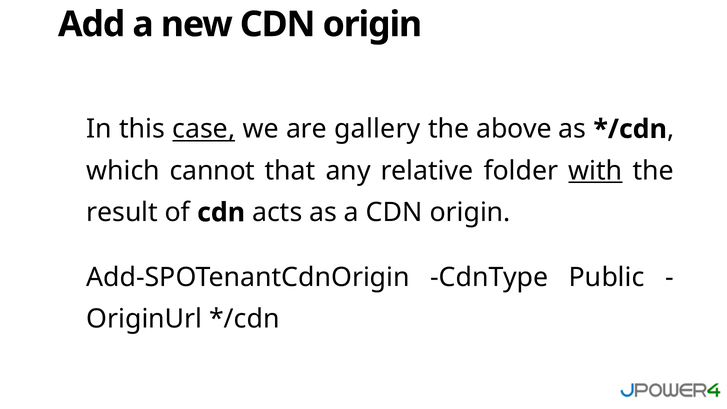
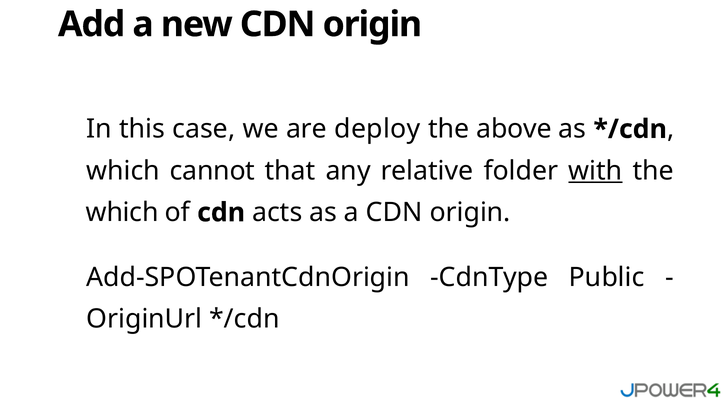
case underline: present -> none (204, 129)
gallery: gallery -> deploy (377, 129)
result: result -> which (122, 212)
